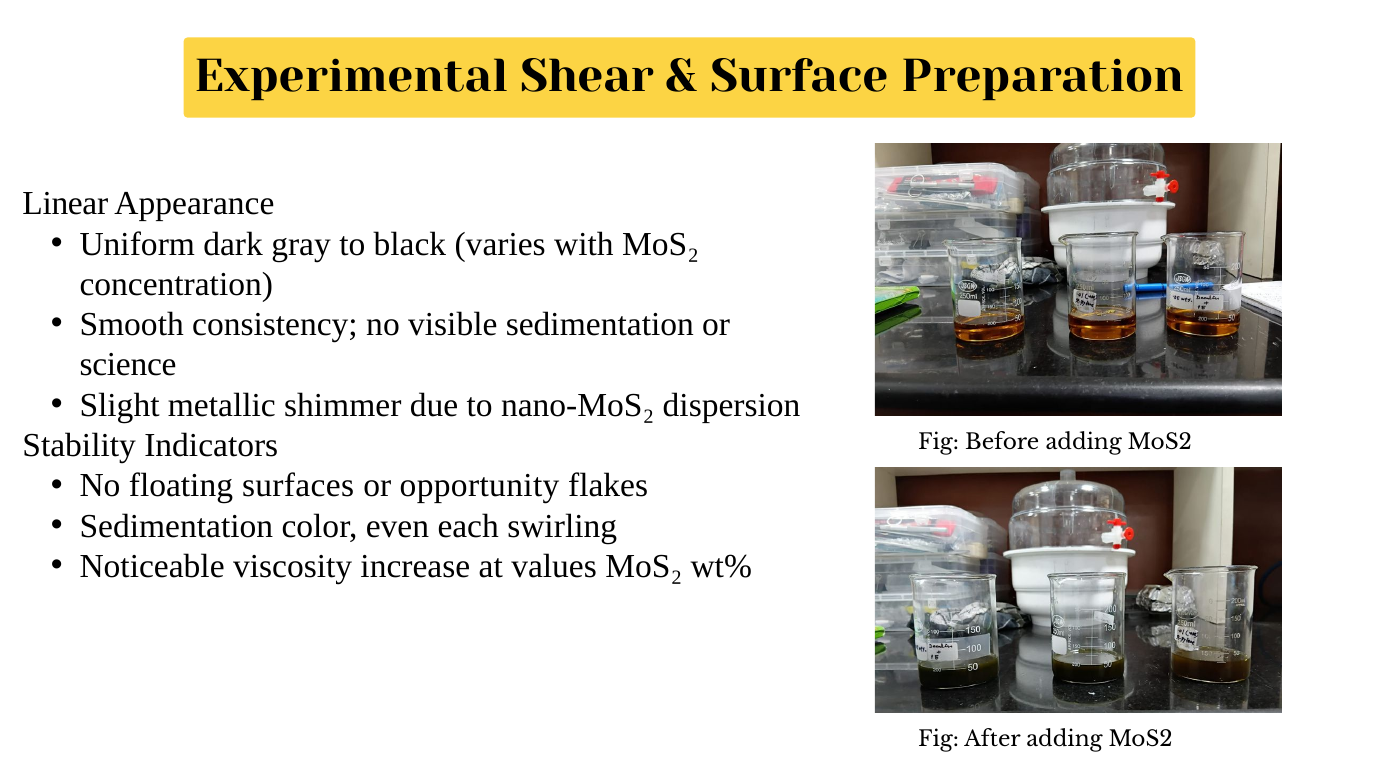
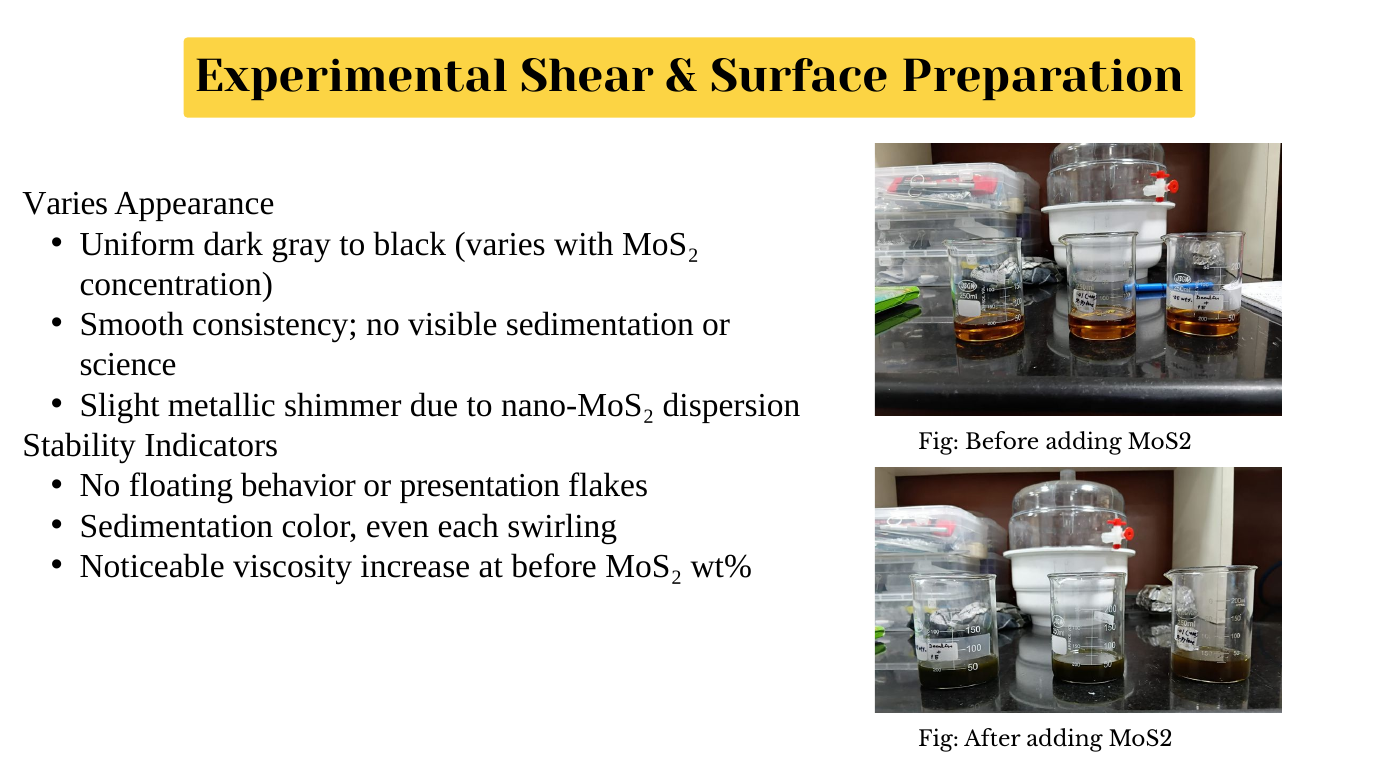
Linear: Linear -> Varies (65, 204)
surfaces: surfaces -> behavior (298, 486)
opportunity: opportunity -> presentation (480, 486)
at values: values -> before (554, 566)
